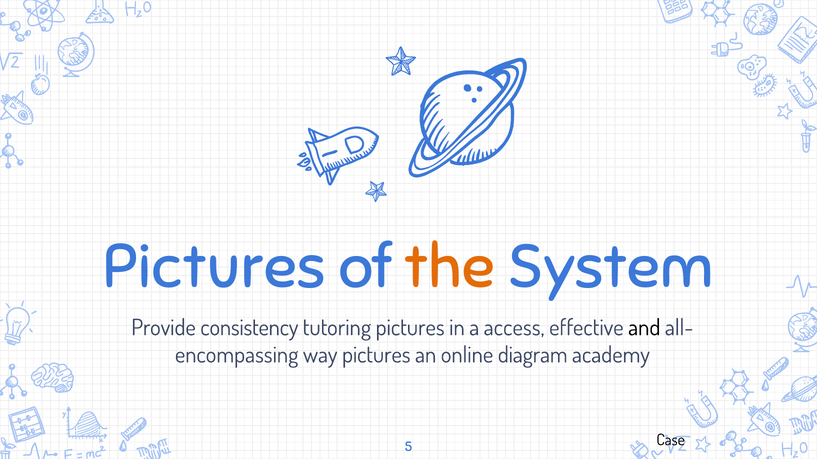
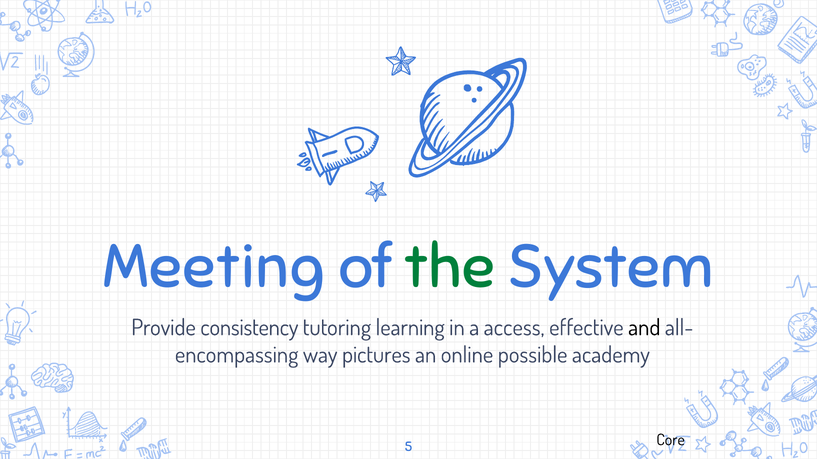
Pictures: Pictures -> Meeting (214, 267)
the colour: orange -> green (450, 267)
tutoring pictures: pictures -> learning (410, 328)
diagram: diagram -> possible (533, 355)
Case: Case -> Core (671, 441)
